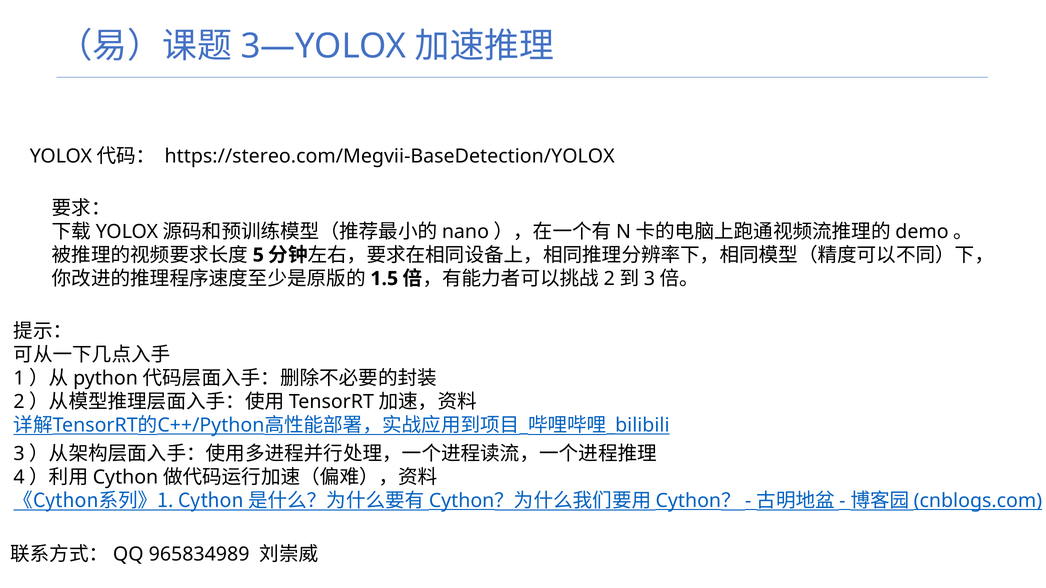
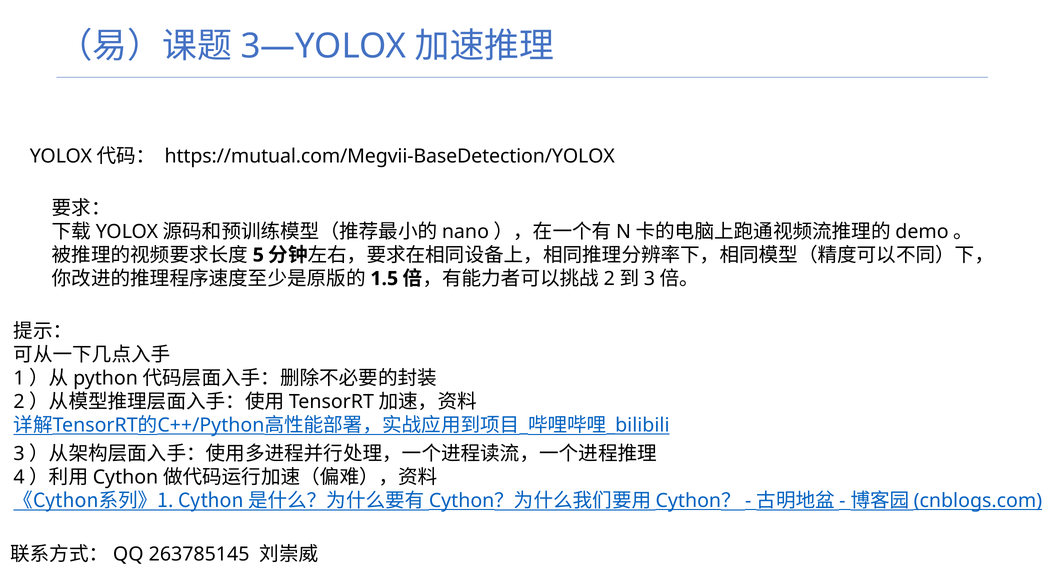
https://stereo.com/Megvii-BaseDetection/YOLOX: https://stereo.com/Megvii-BaseDetection/YOLOX -> https://mutual.com/Megvii-BaseDetection/YOLOX (390, 156)
965834989: 965834989 -> 263785145 (199, 555)
